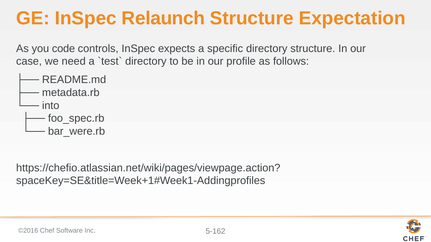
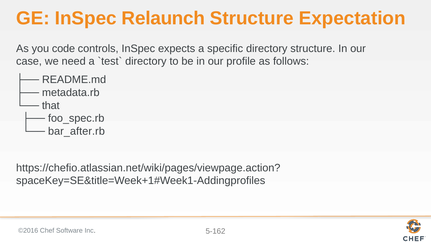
into: into -> that (51, 106)
bar_were.rb: bar_were.rb -> bar_after.rb (76, 132)
